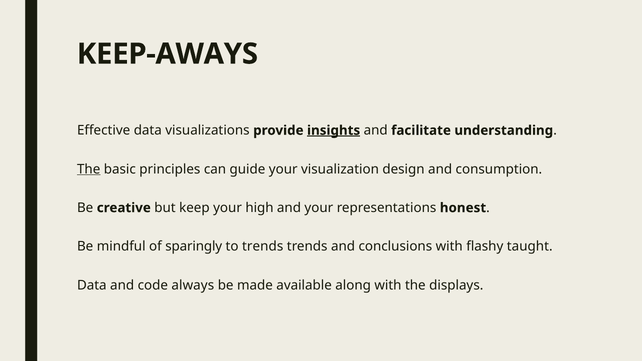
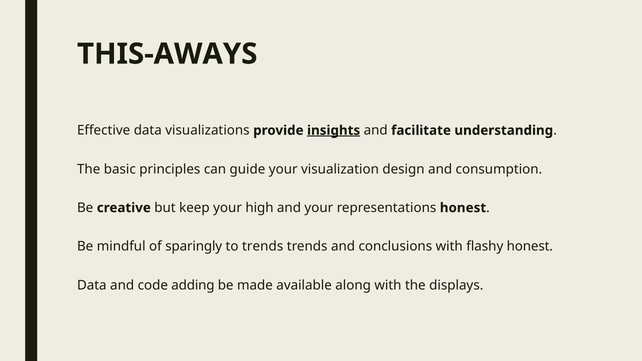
KEEP-AWAYS: KEEP-AWAYS -> THIS-AWAYS (167, 54)
The underline: present -> none (89, 169)
flashy taught: taught -> honest (530, 247)
always: always -> adding (193, 285)
